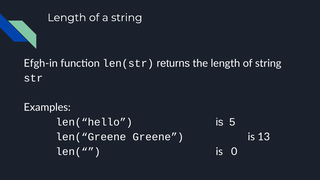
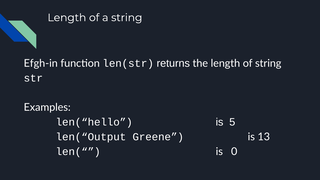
len(“Greene: len(“Greene -> len(“Output (91, 137)
